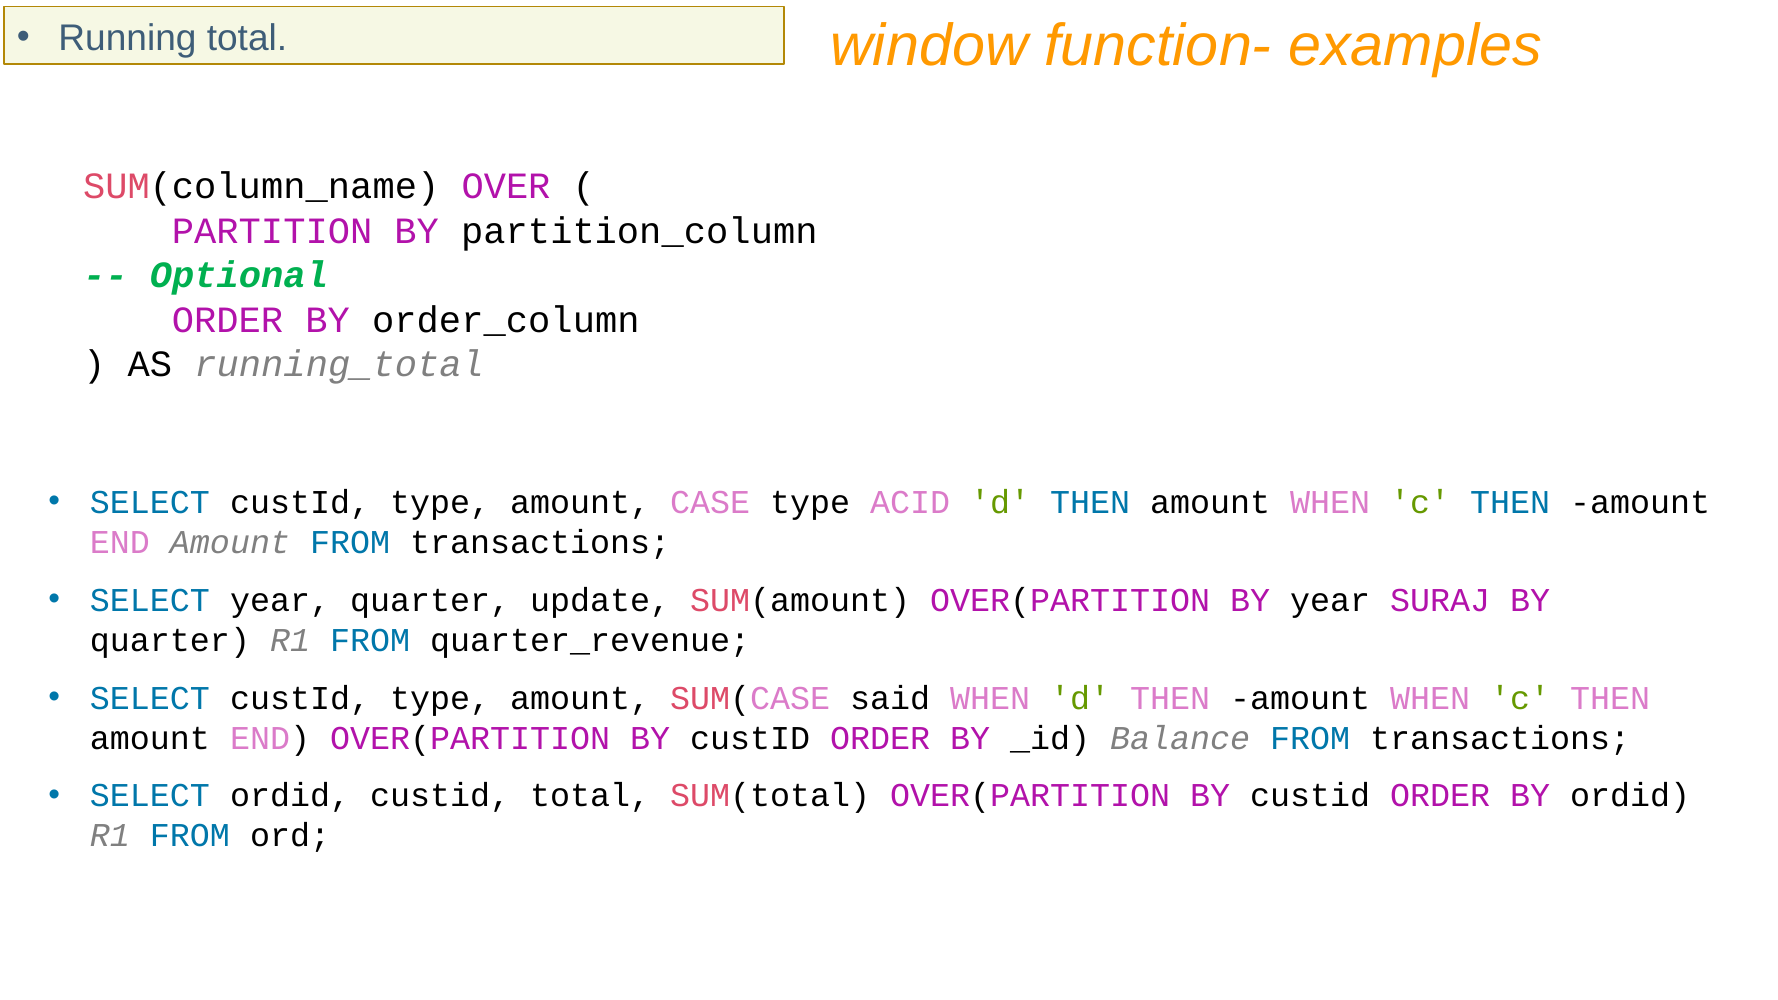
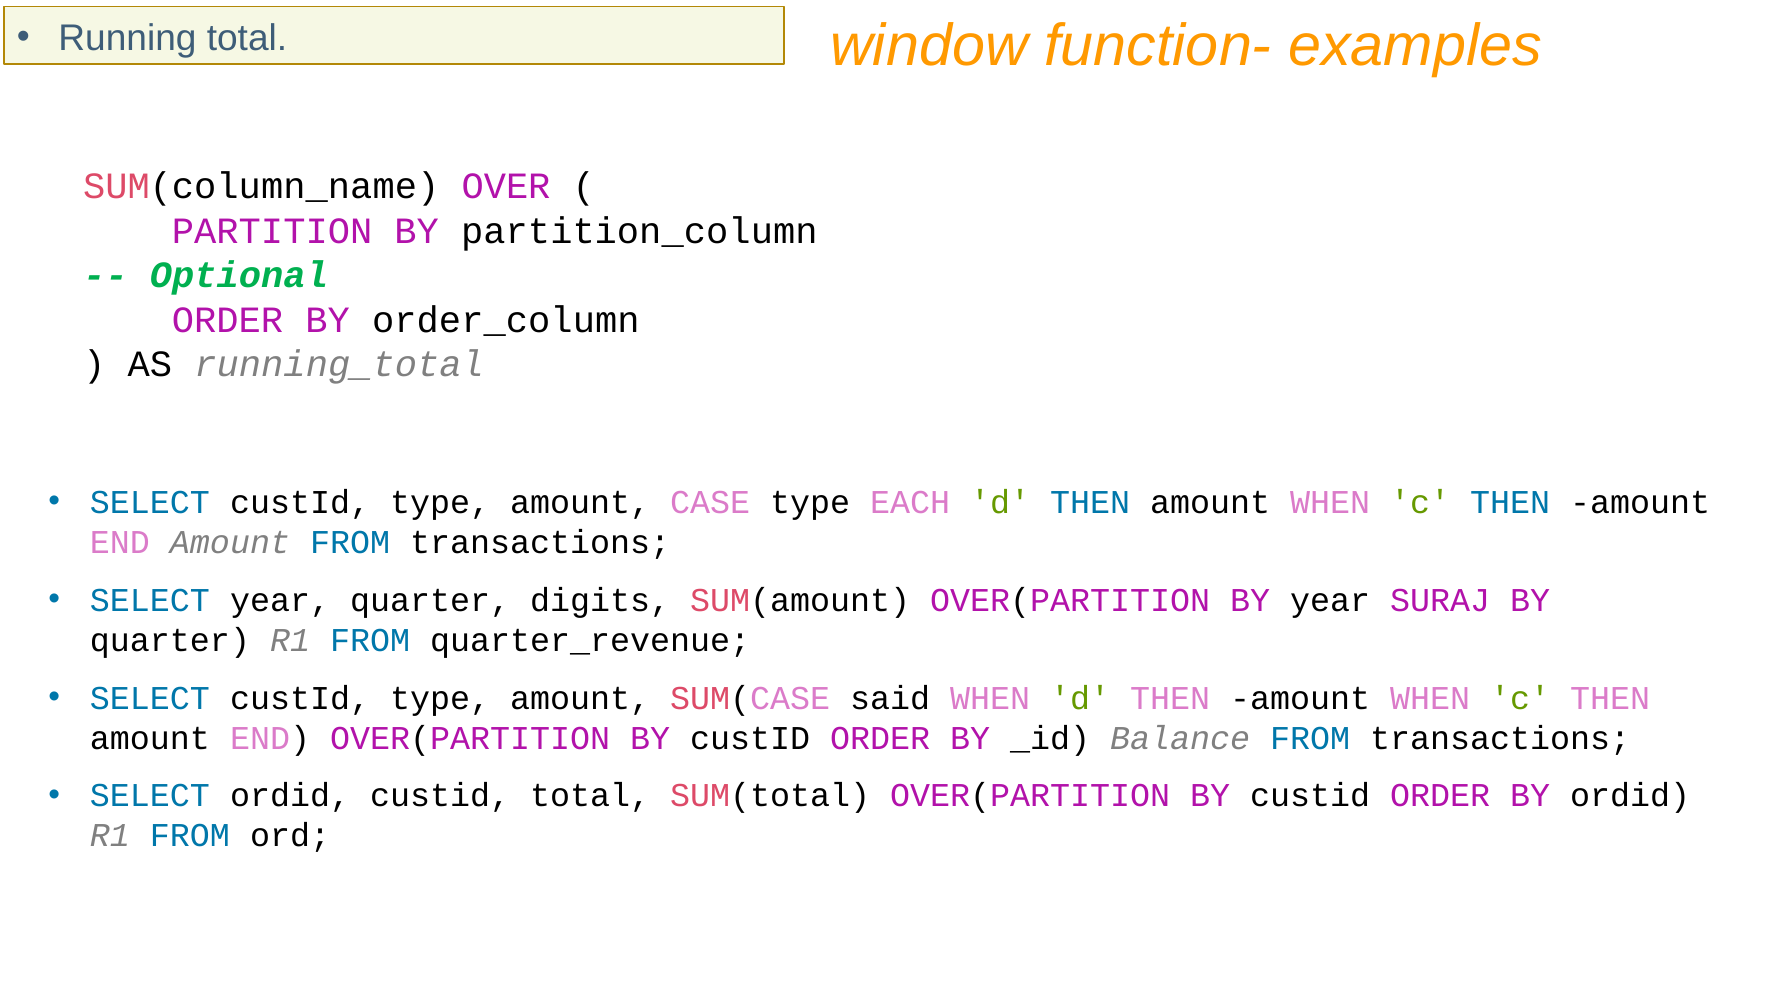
ACID: ACID -> EACH (910, 503)
update: update -> digits (600, 601)
